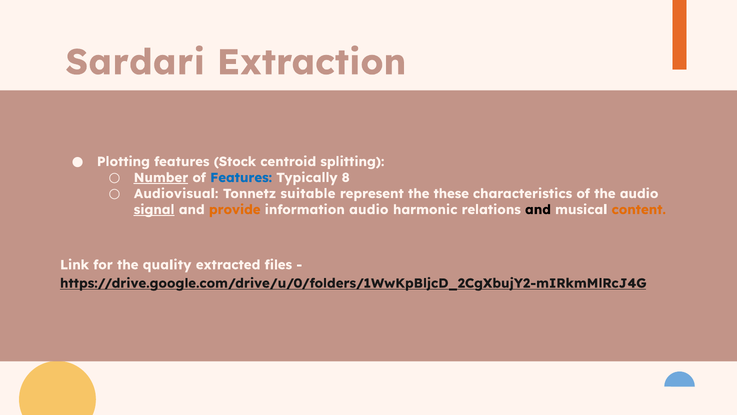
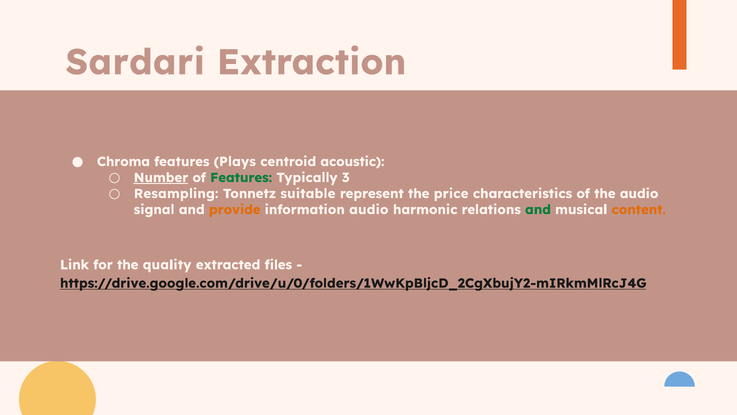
Plotting: Plotting -> Chroma (123, 162)
Stock: Stock -> Plays (235, 162)
splitting: splitting -> acoustic (352, 162)
Features colour: blue -> green (241, 178)
8: 8 -> 3 (346, 178)
Audiovisual: Audiovisual -> Resampling (176, 193)
these: these -> price (451, 193)
signal underline: present -> none (154, 209)
and colour: black -> green (538, 209)
